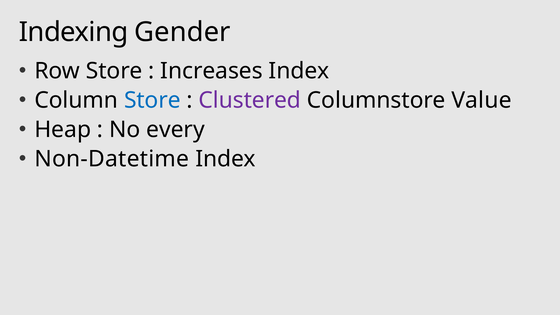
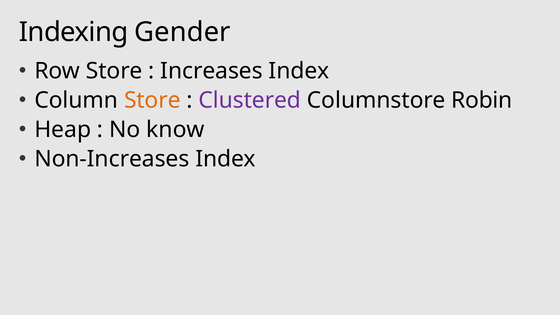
Store colour: blue -> orange (152, 100)
Value: Value -> Robin (482, 100)
every: every -> know (175, 129)
Non-Datetime: Non-Datetime -> Non-Increases (112, 159)
